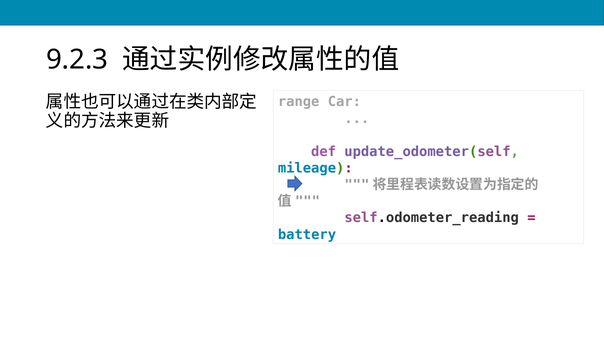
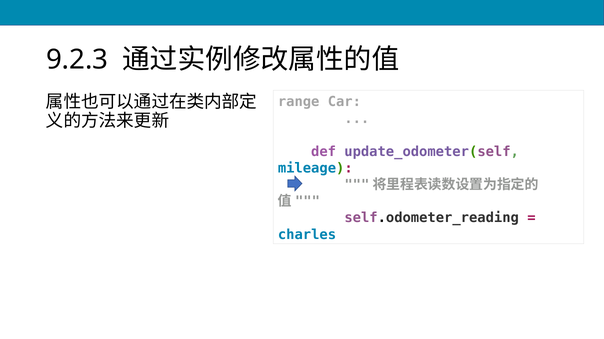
battery: battery -> charles (307, 235)
